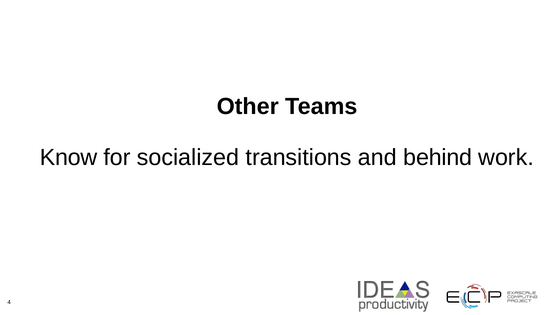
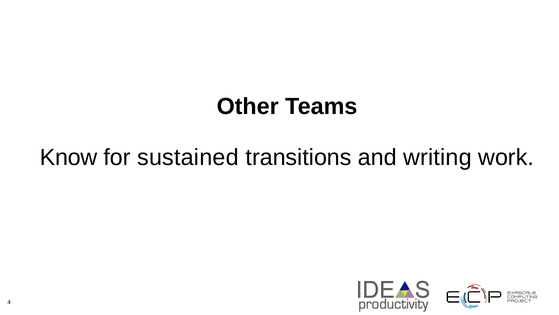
socialized: socialized -> sustained (188, 157)
behind: behind -> writing (437, 157)
